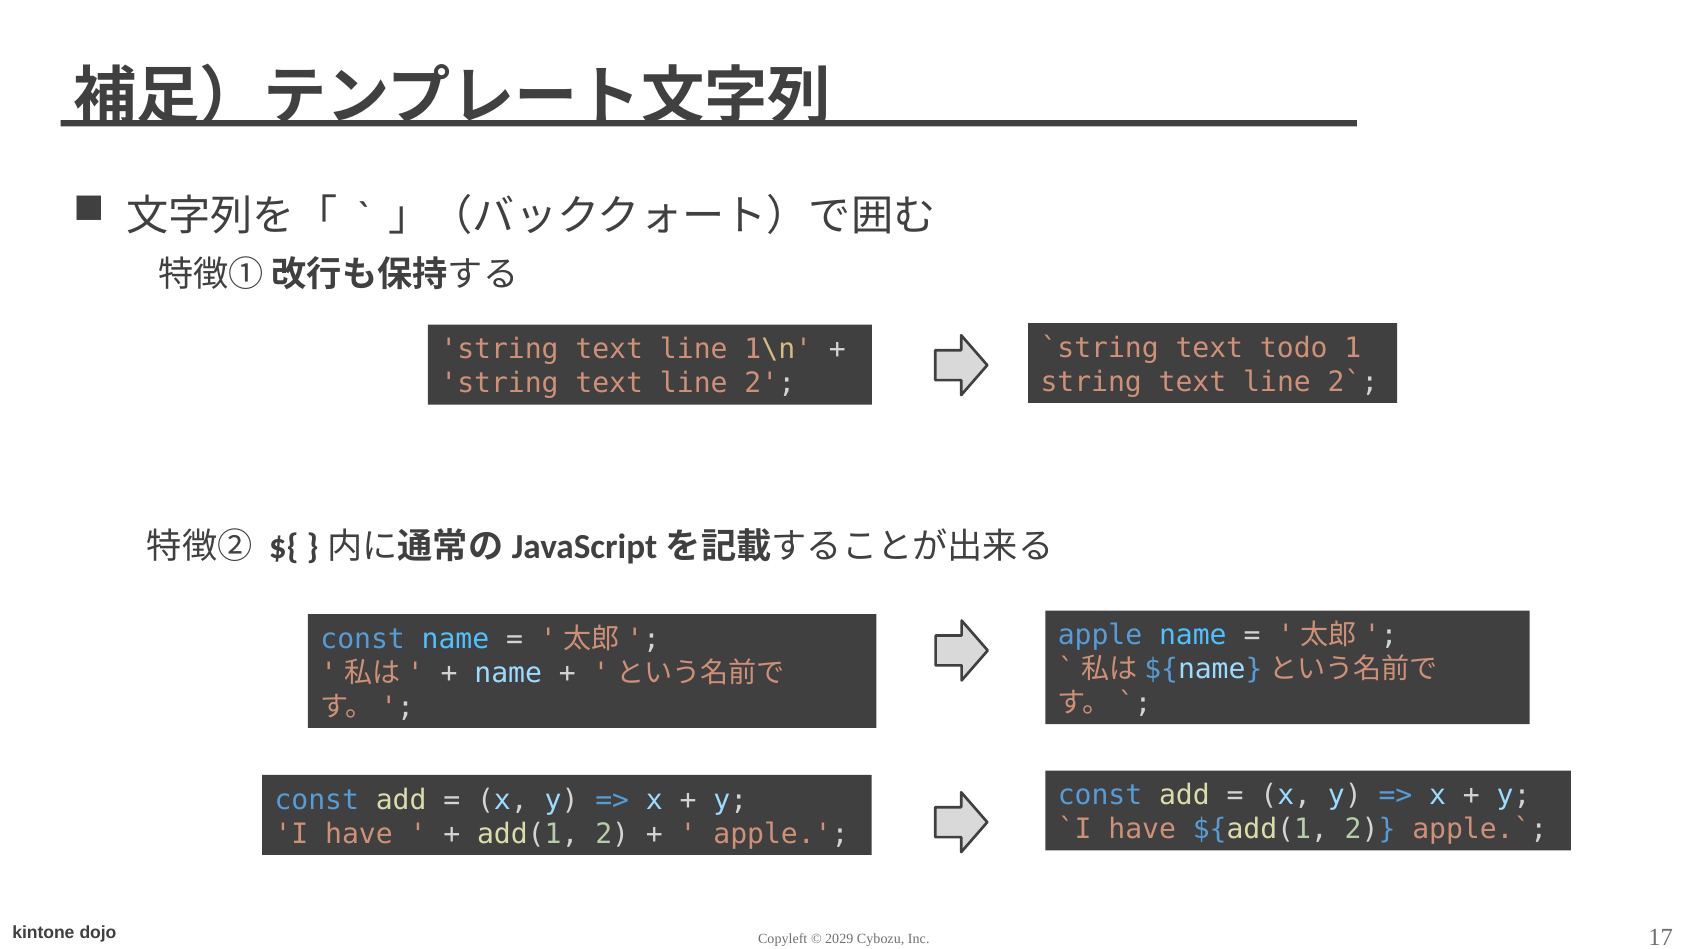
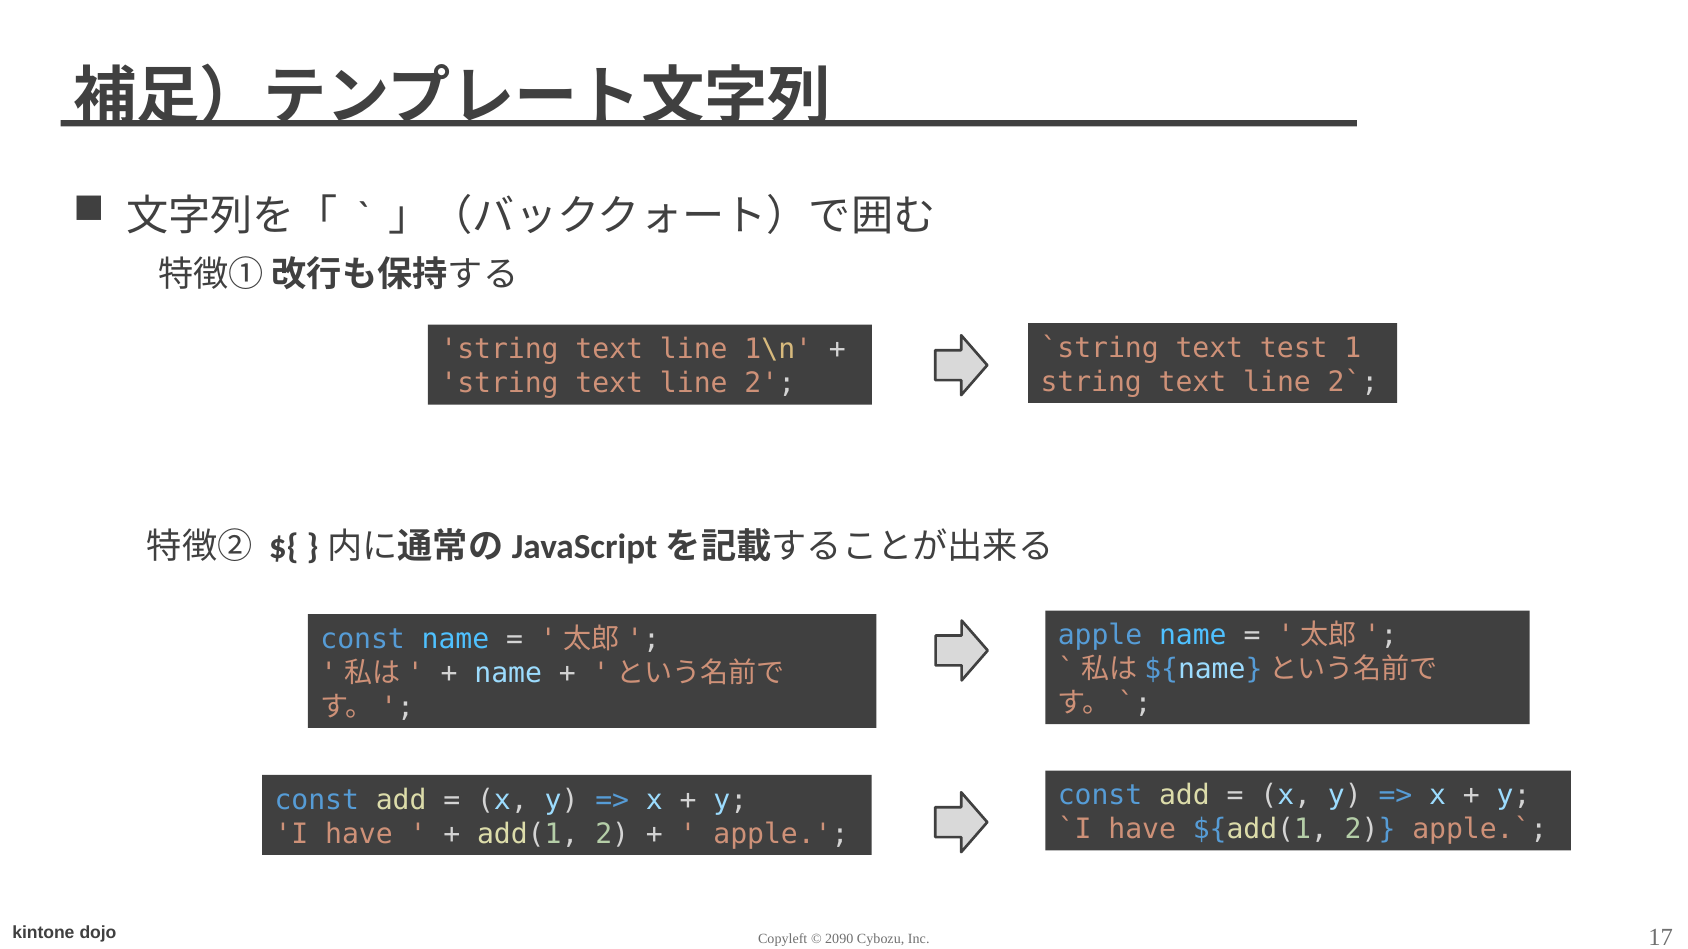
todo: todo -> test (1294, 348)
2029: 2029 -> 2090 (839, 939)
